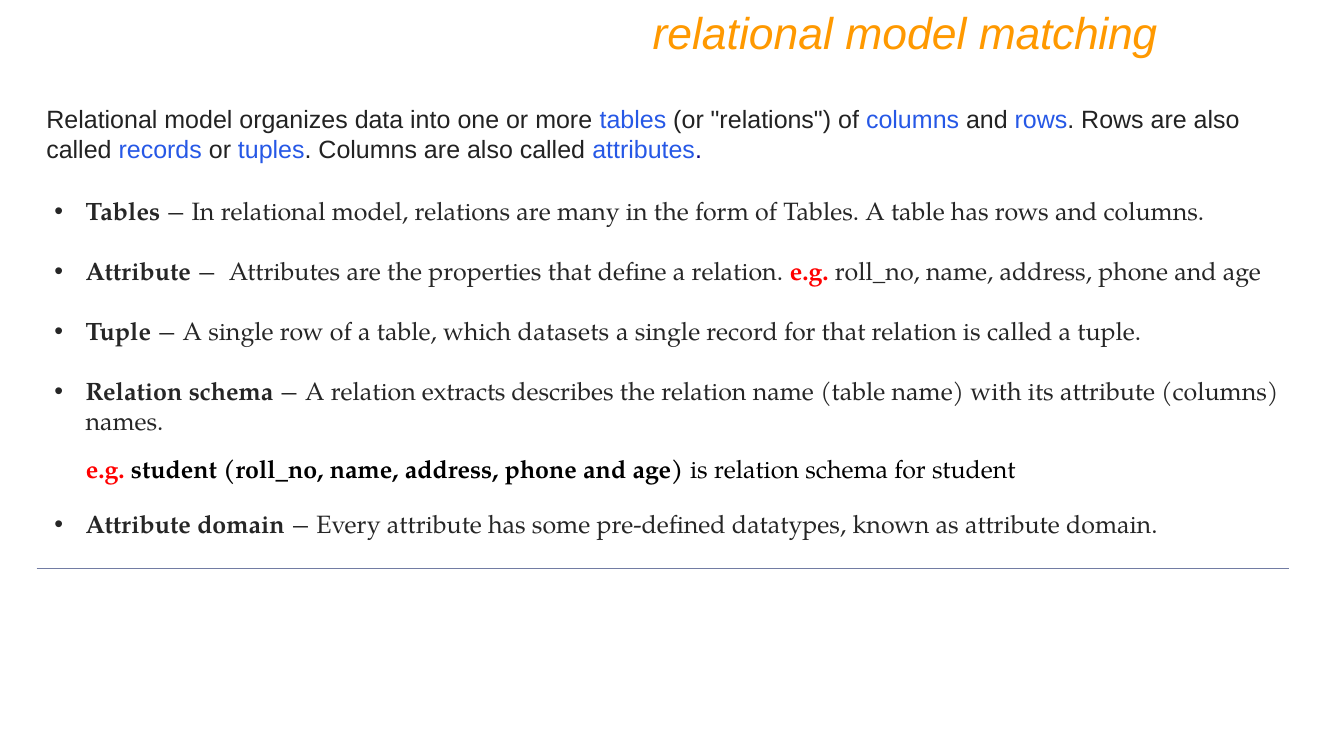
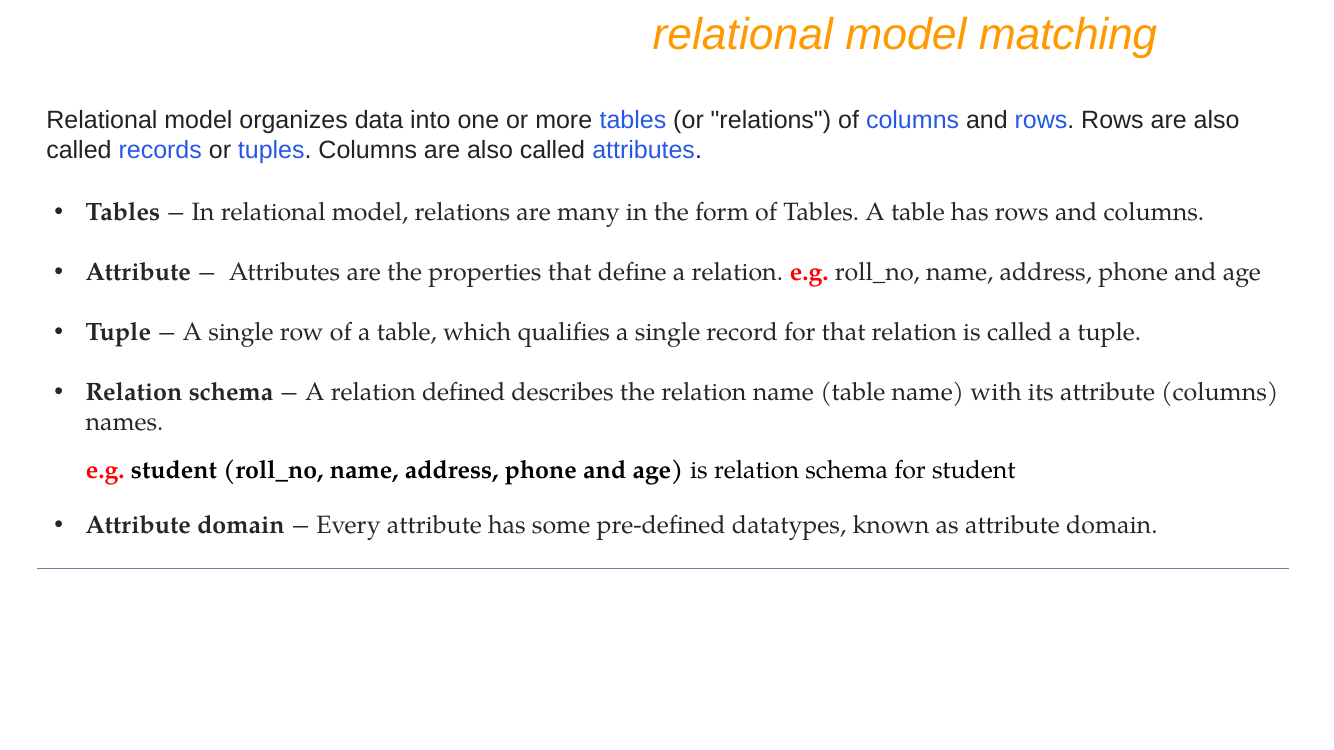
datasets: datasets -> qualifies (564, 332)
extracts: extracts -> defined (464, 392)
